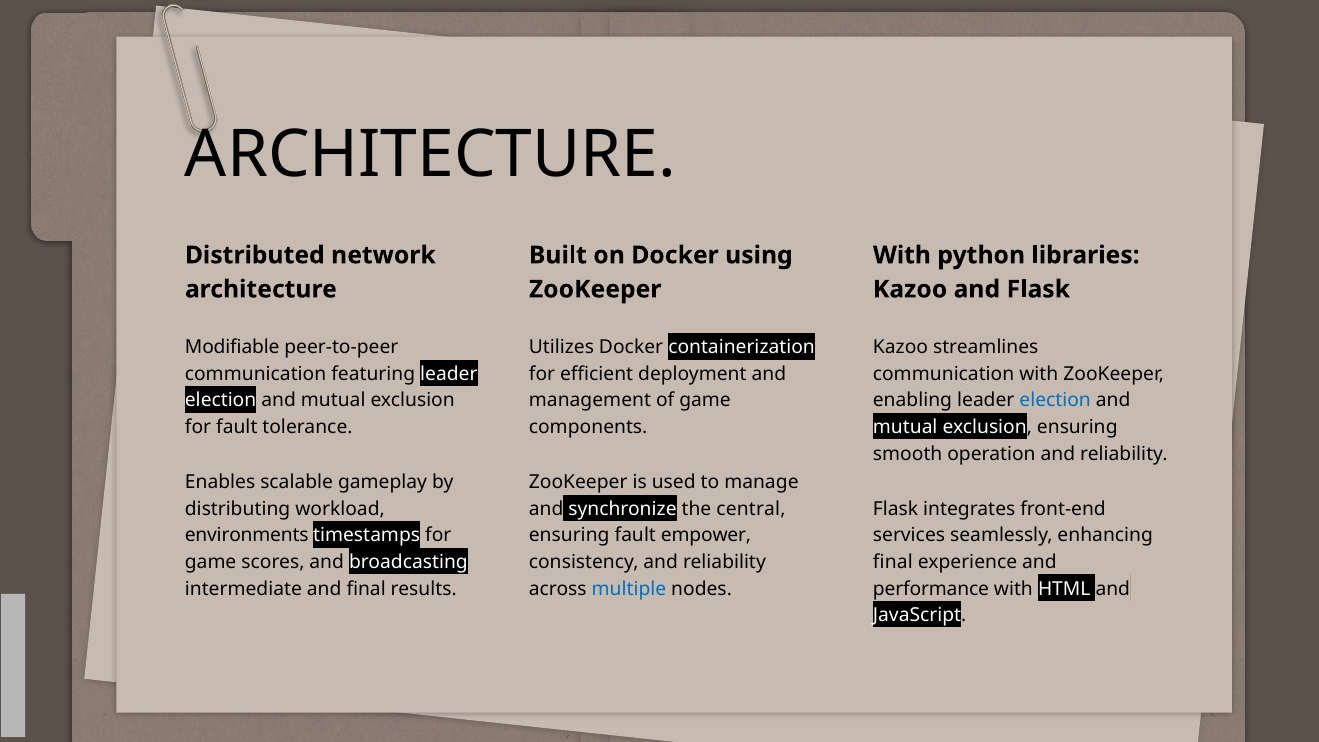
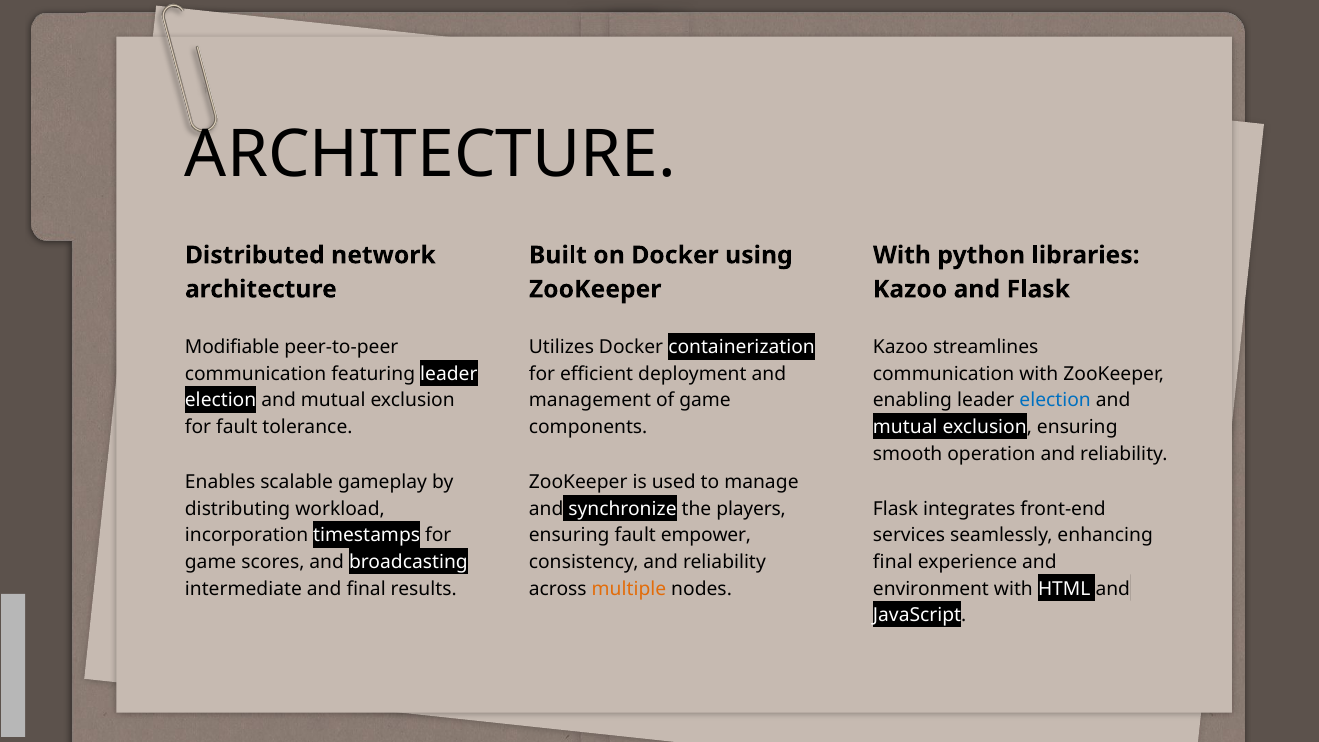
central: central -> players (751, 509)
environments: environments -> incorporation (247, 536)
multiple colour: blue -> orange (629, 589)
performance: performance -> environment (931, 589)
